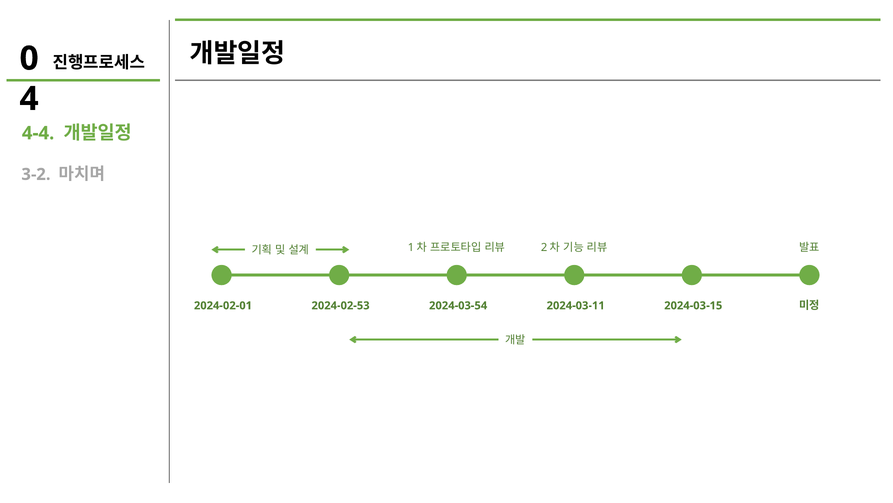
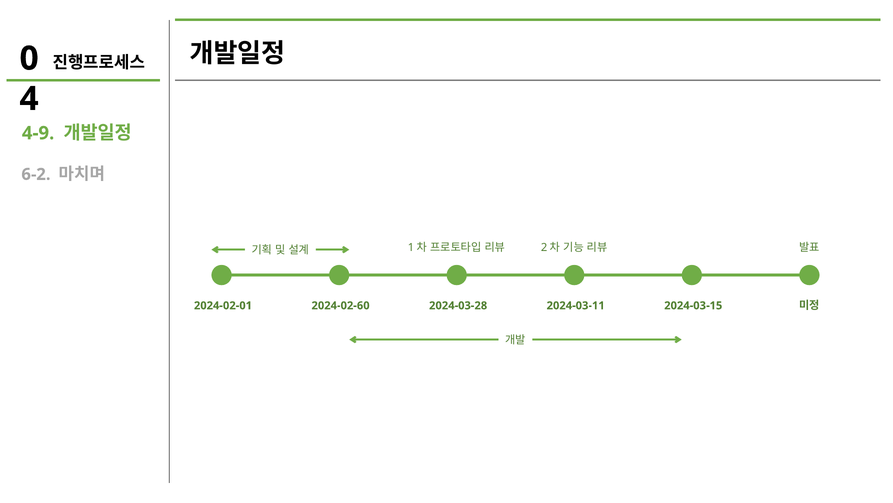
4-4: 4-4 -> 4-9 (38, 133)
3-2: 3-2 -> 6-2 (36, 174)
2024-02-53: 2024-02-53 -> 2024-02-60 (341, 305)
2024-03-54: 2024-03-54 -> 2024-03-28 (458, 305)
